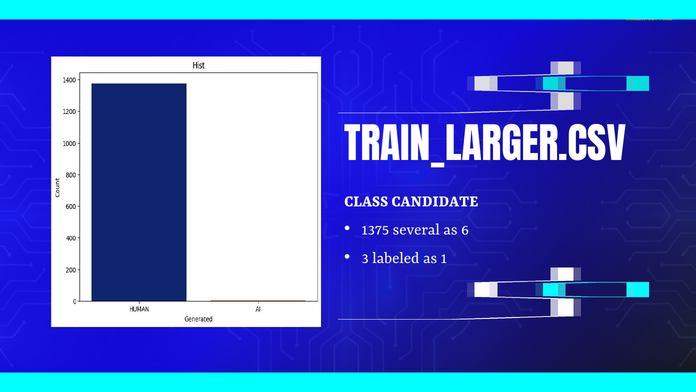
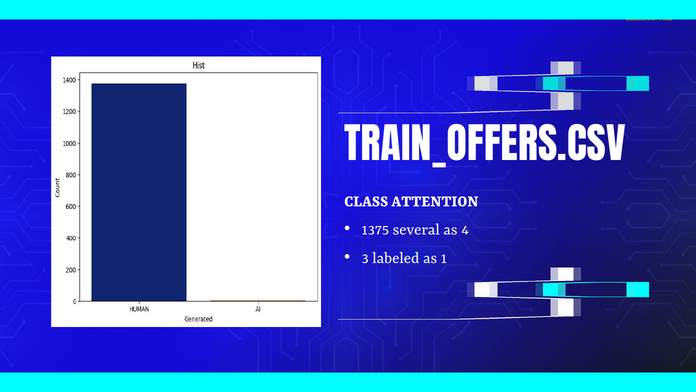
TRAIN_LARGER.CSV: TRAIN_LARGER.CSV -> TRAIN_OFFERS.CSV (485, 146)
CANDIDATE: CANDIDATE -> ATTENTION (435, 200)
6: 6 -> 4 (465, 229)
